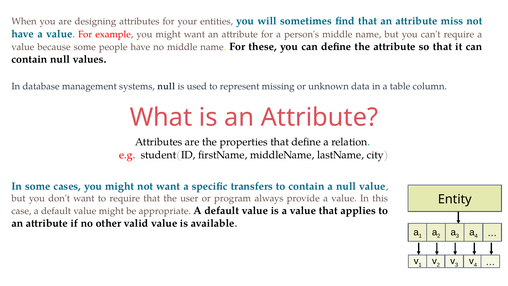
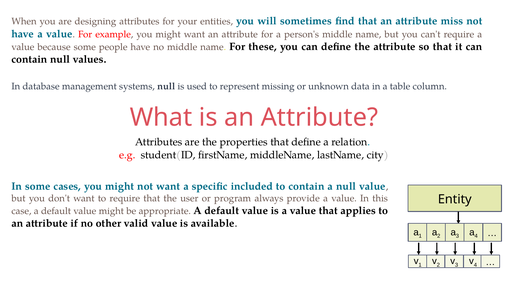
transfers: transfers -> included (252, 186)
